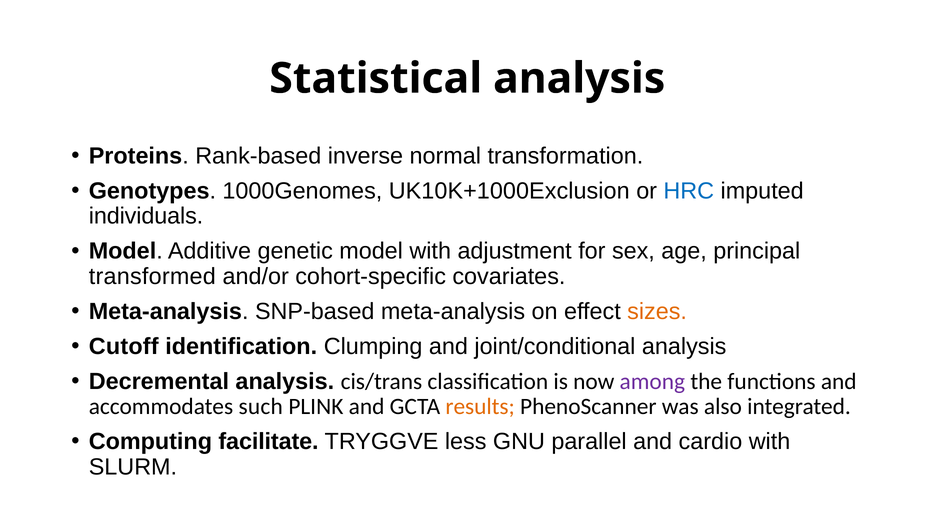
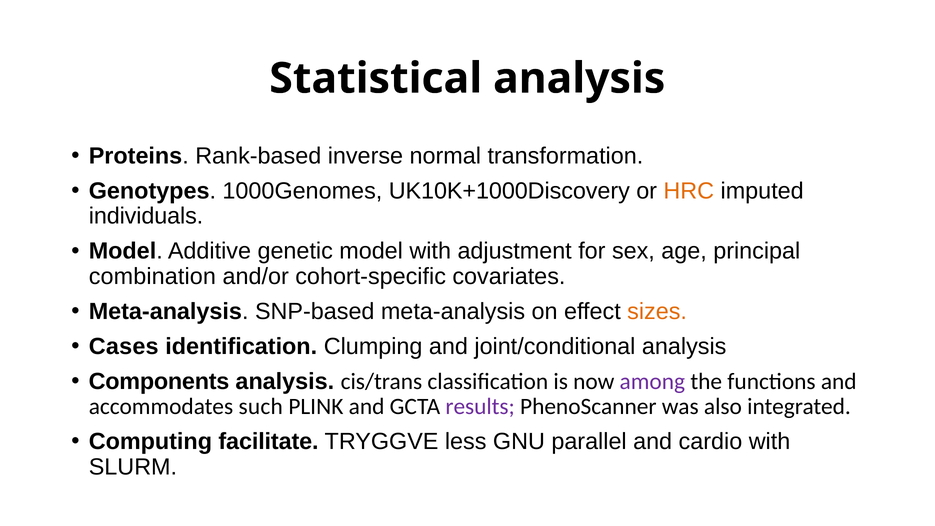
UK10K+1000Exclusion: UK10K+1000Exclusion -> UK10K+1000Discovery (509, 191)
HRC colour: blue -> orange (689, 191)
transformed: transformed -> combination (152, 276)
Cutoff: Cutoff -> Cases (124, 346)
Decremental: Decremental -> Components (159, 381)
results colour: orange -> purple (480, 407)
